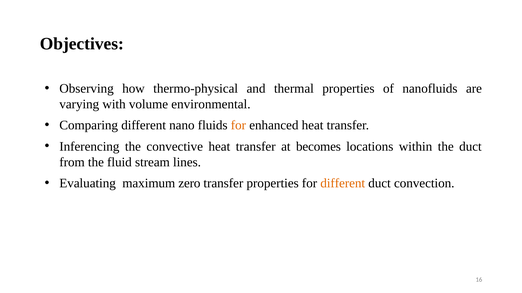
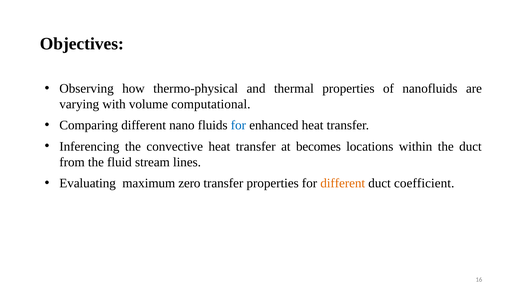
environmental: environmental -> computational (211, 105)
for colour: orange -> blue (238, 126)
convection: convection -> coefficient (424, 183)
